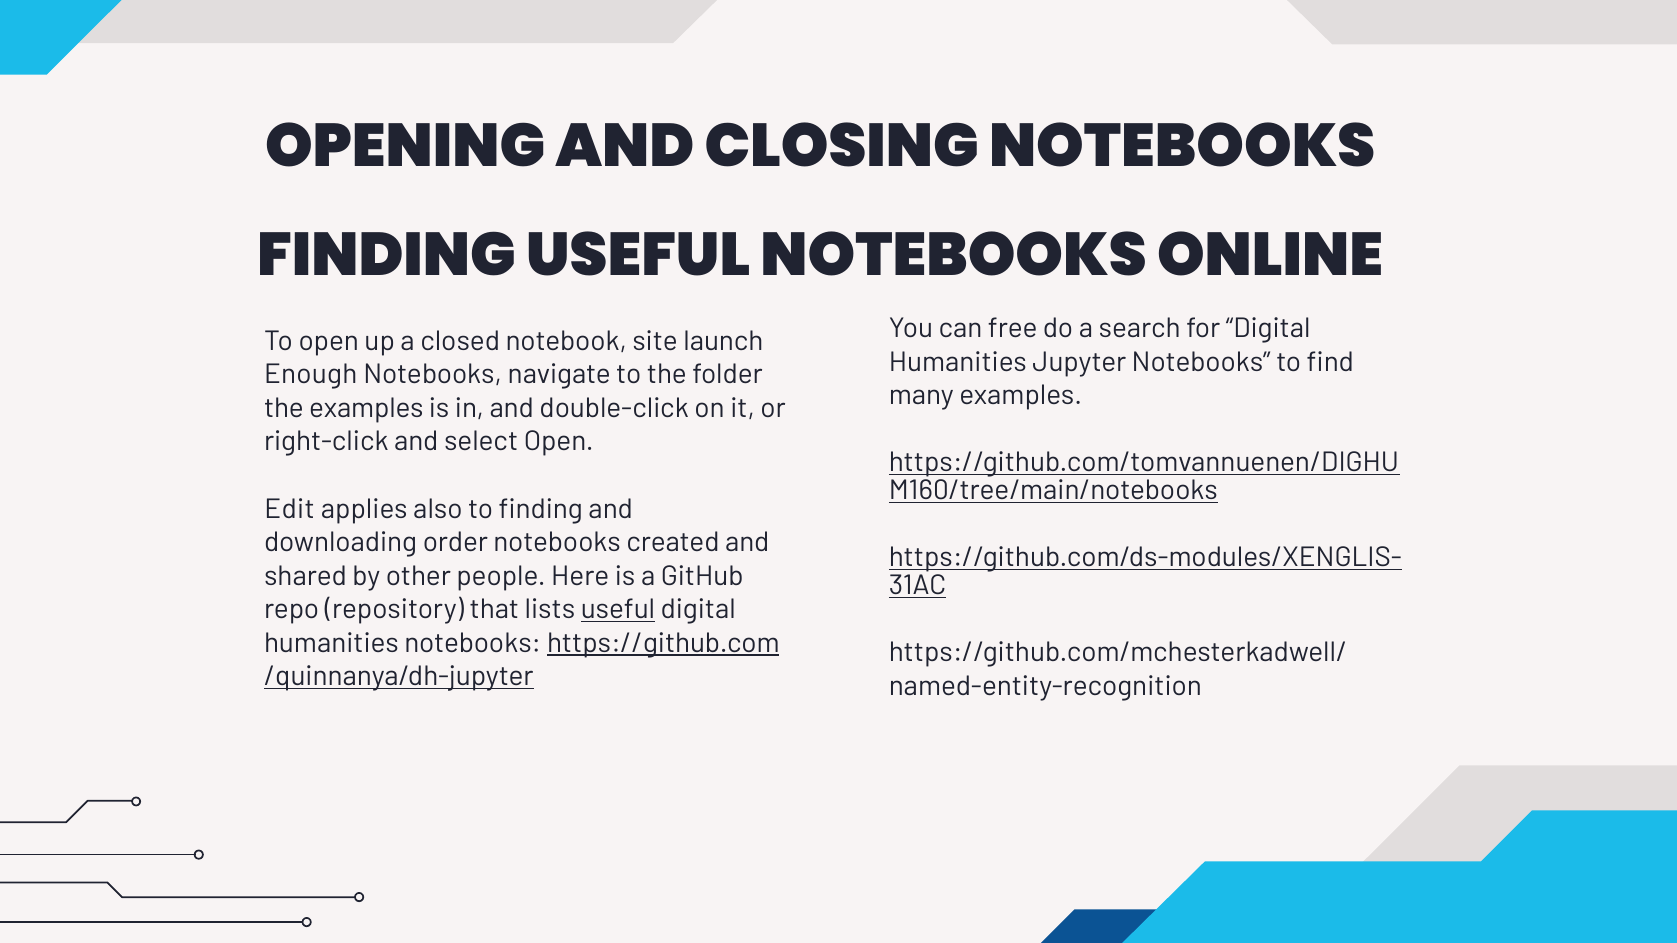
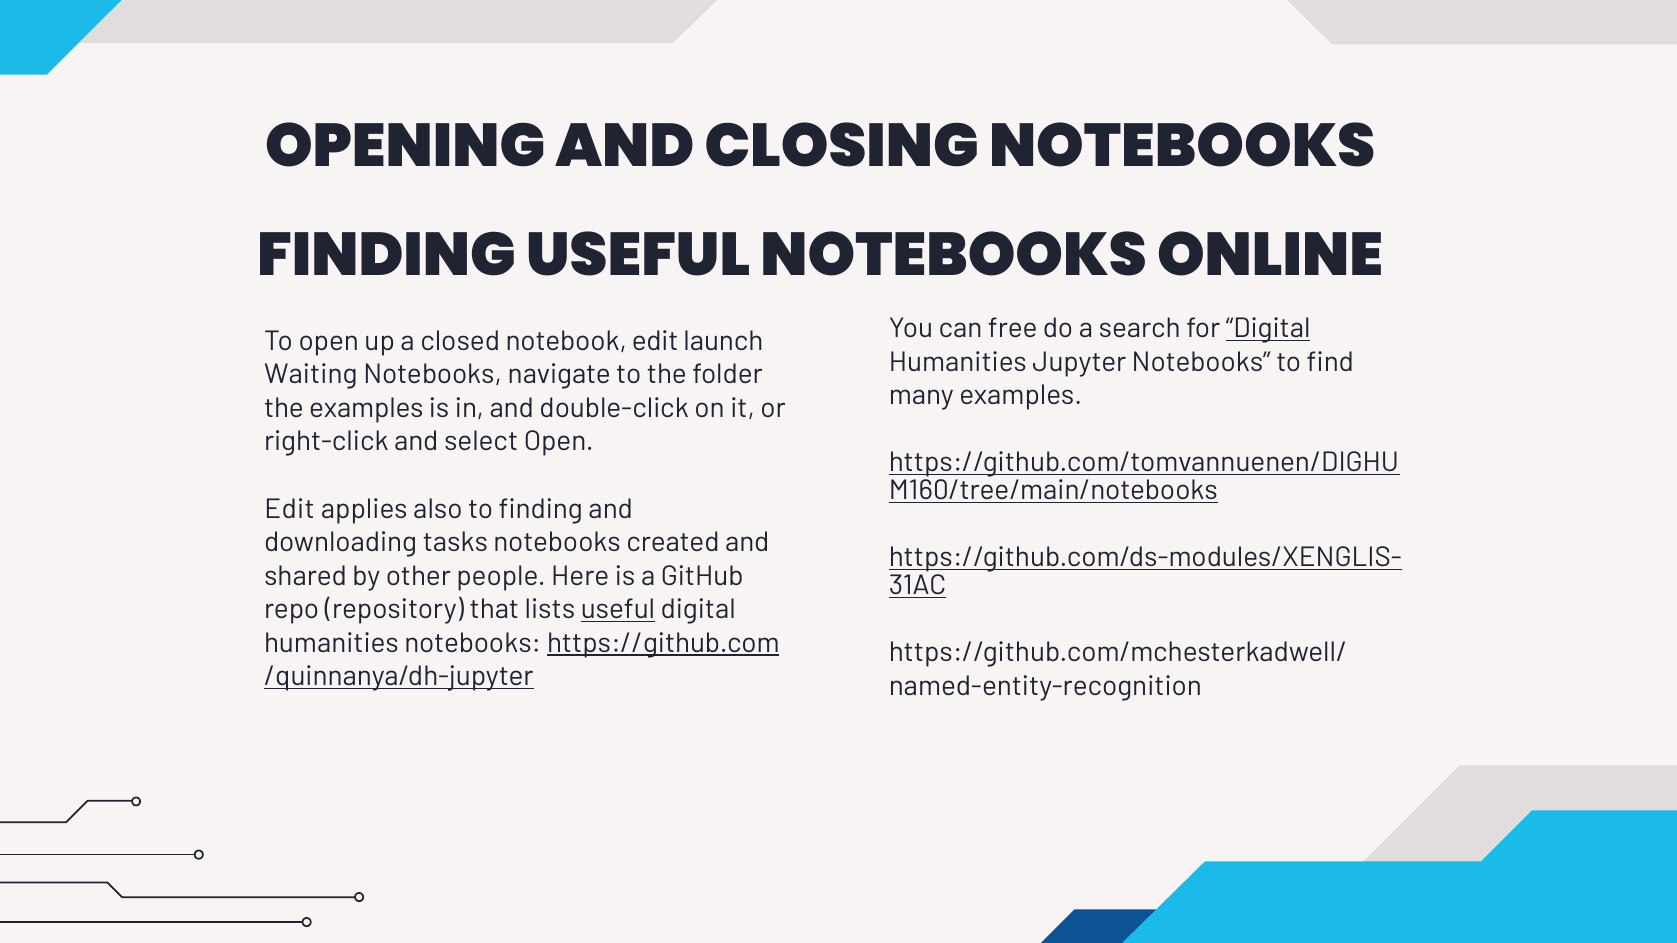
Digital underline: none -> present (1268, 329)
notebook site: site -> edit (655, 341)
Enough: Enough -> Waiting (311, 375)
order: order -> tasks (455, 543)
